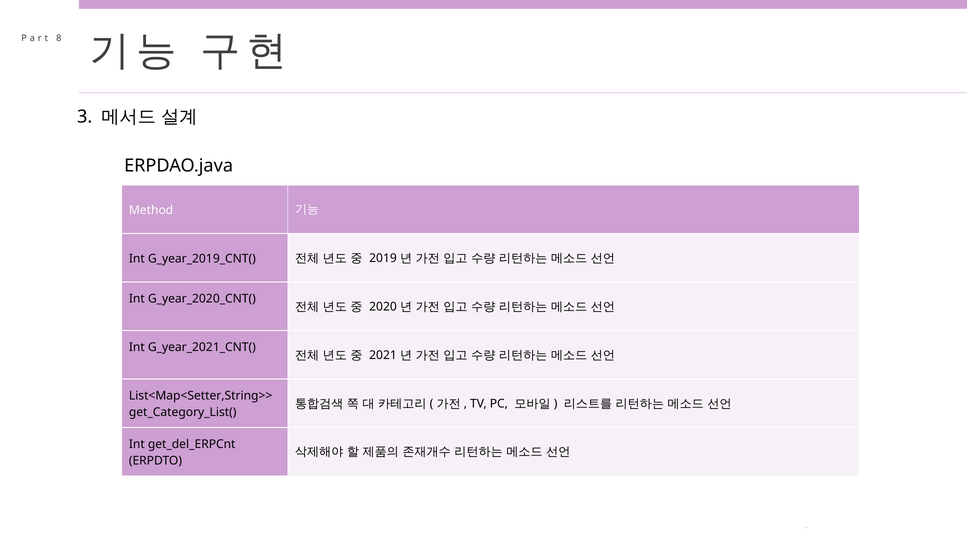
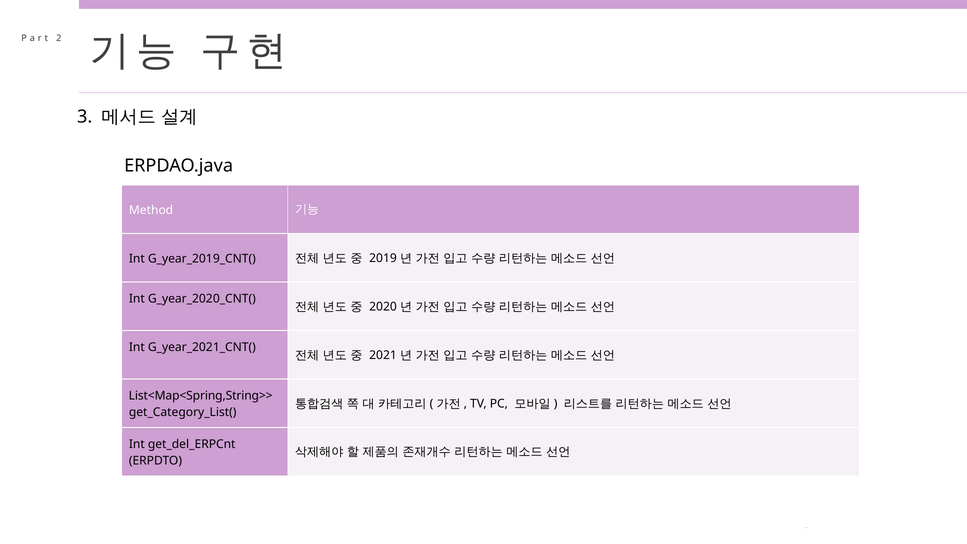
8: 8 -> 2 (59, 38)
List<Map<Setter,String>>: List<Map<Setter,String>> -> List<Map<Spring,String>> (201, 396)
